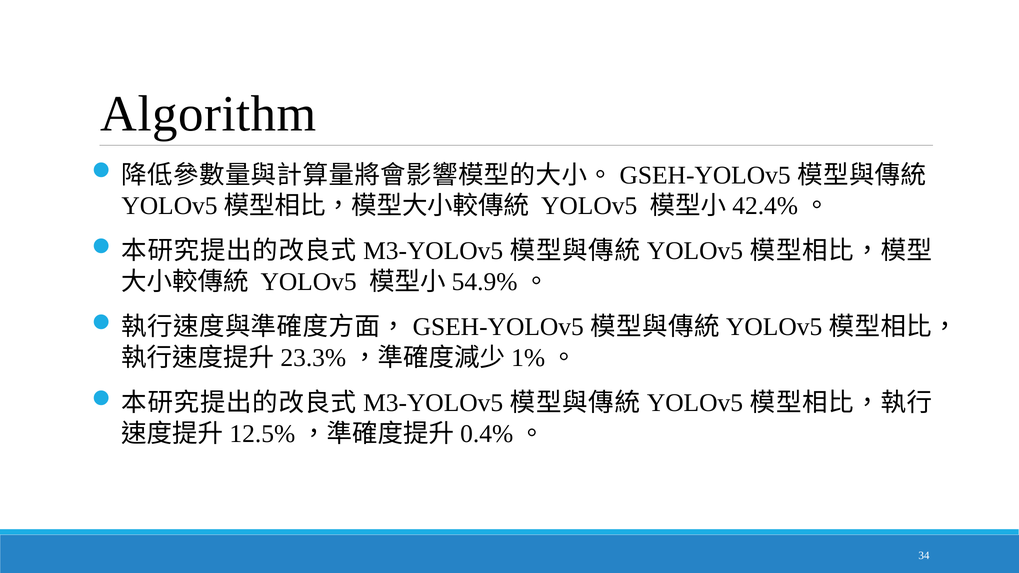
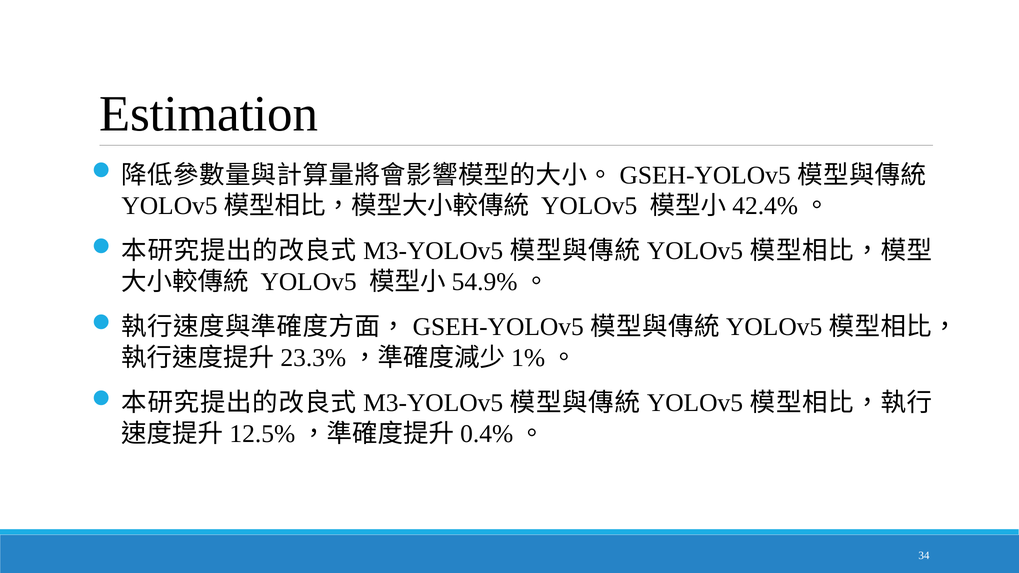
Algorithm: Algorithm -> Estimation (209, 114)
